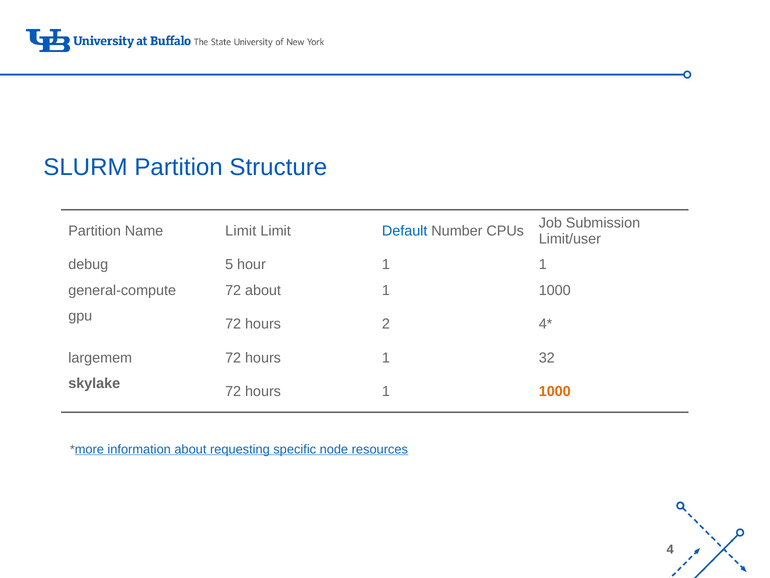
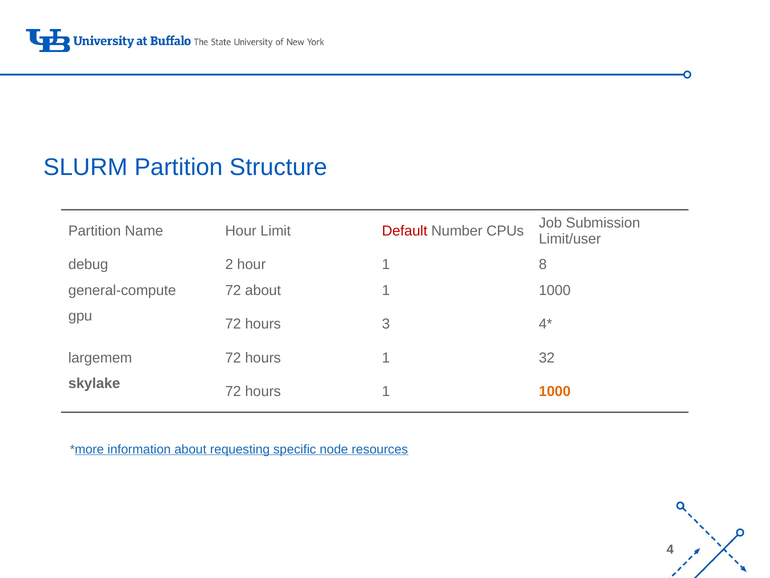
Name Limit: Limit -> Hour (241, 231)
Default colour: blue -> red (405, 231)
5: 5 -> 2 (229, 264)
1 1: 1 -> 8 (543, 264)
2: 2 -> 3 (386, 324)
